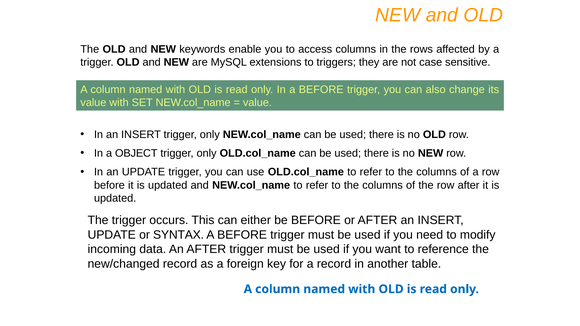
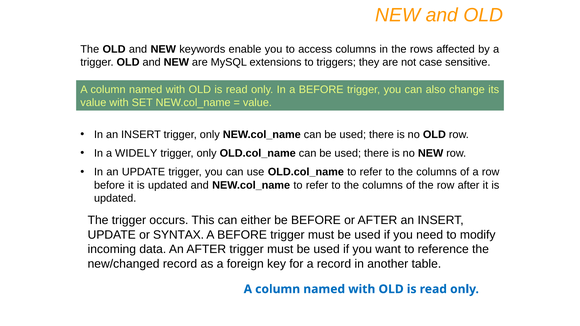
OBJECT: OBJECT -> WIDELY (136, 153)
